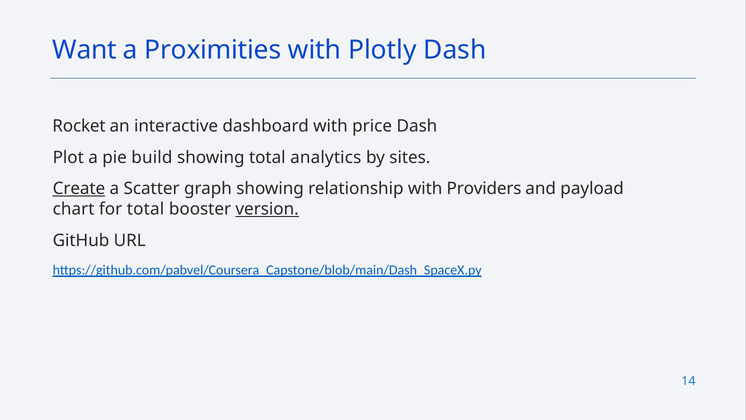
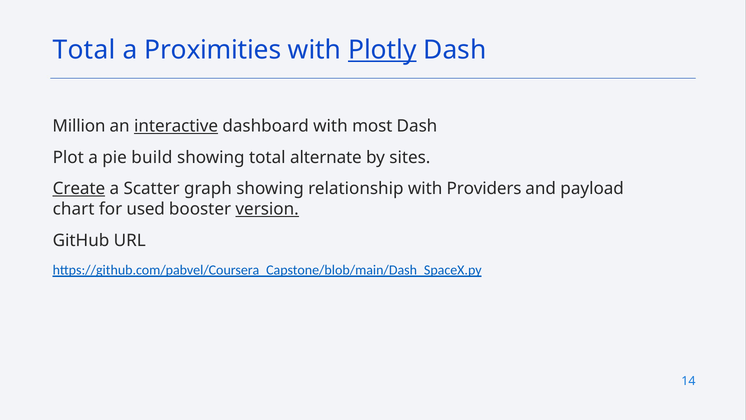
Want: Want -> Total (84, 50)
Plotly underline: none -> present (382, 50)
Rocket: Rocket -> Million (79, 126)
interactive underline: none -> present (176, 126)
price: price -> most (372, 126)
analytics: analytics -> alternate (326, 157)
for total: total -> used (146, 209)
